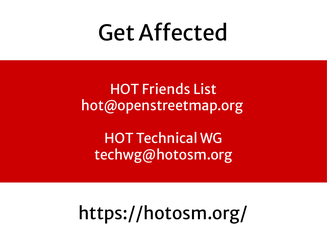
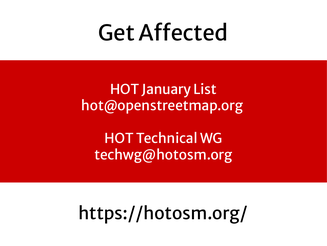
Friends: Friends -> January (166, 89)
